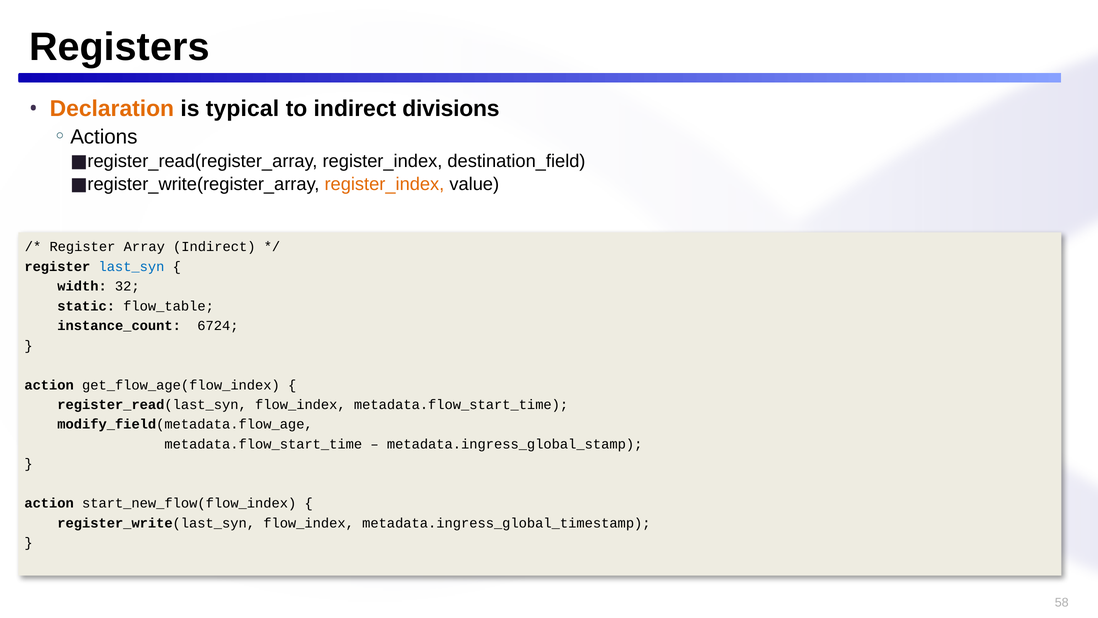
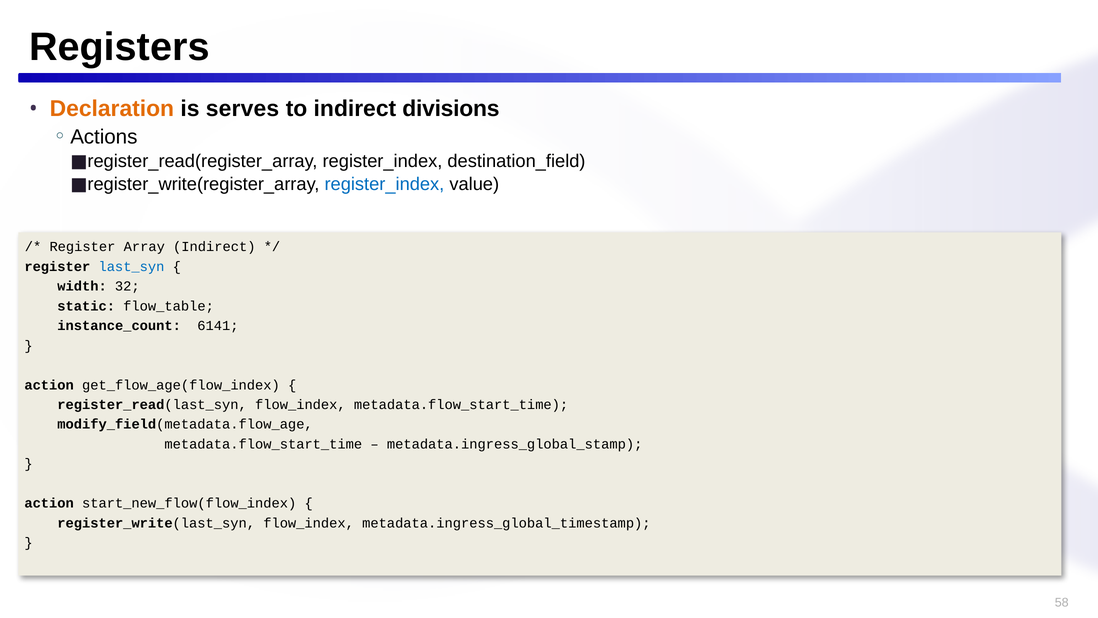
typical: typical -> serves (242, 109)
register_index colour: orange -> blue (384, 184)
6724: 6724 -> 6141 (218, 326)
